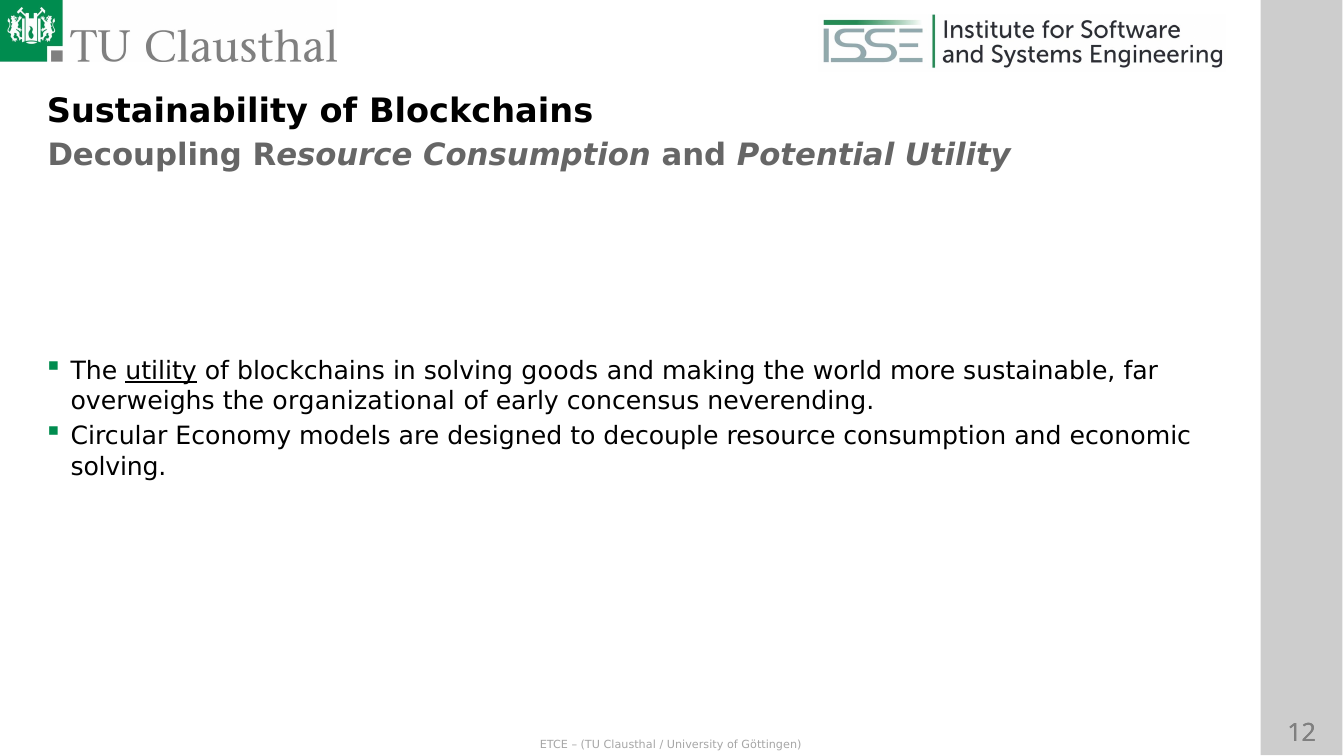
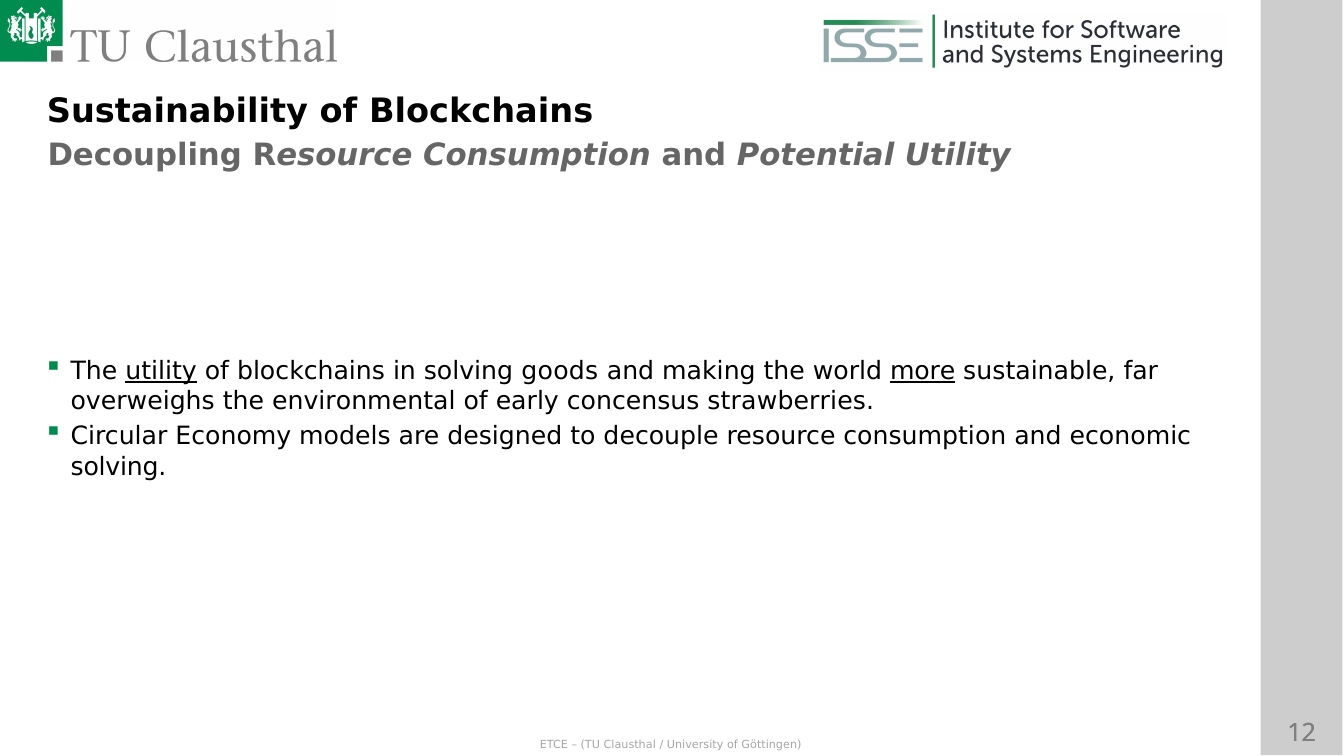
more underline: none -> present (923, 371)
organizational: organizational -> environmental (364, 401)
neverending: neverending -> strawberries (791, 401)
